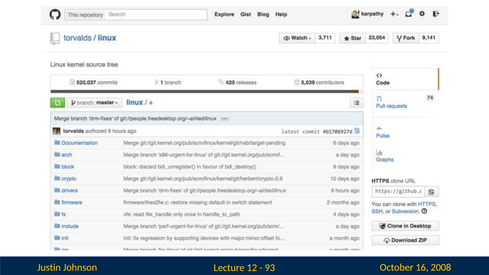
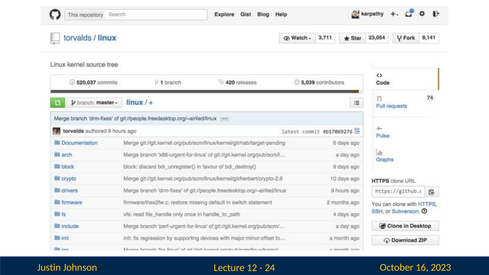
93: 93 -> 24 (270, 268)
2008: 2008 -> 2023 (441, 268)
